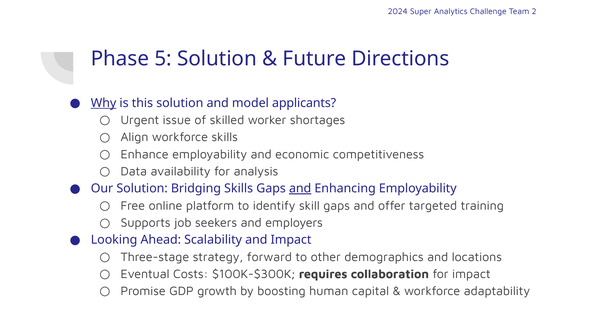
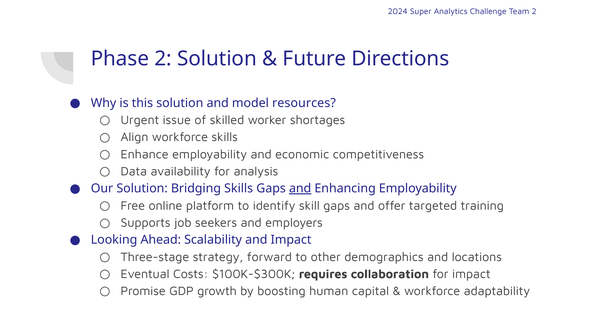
Phase 5: 5 -> 2 (163, 59)
Why underline: present -> none (104, 103)
applicants: applicants -> resources (304, 103)
